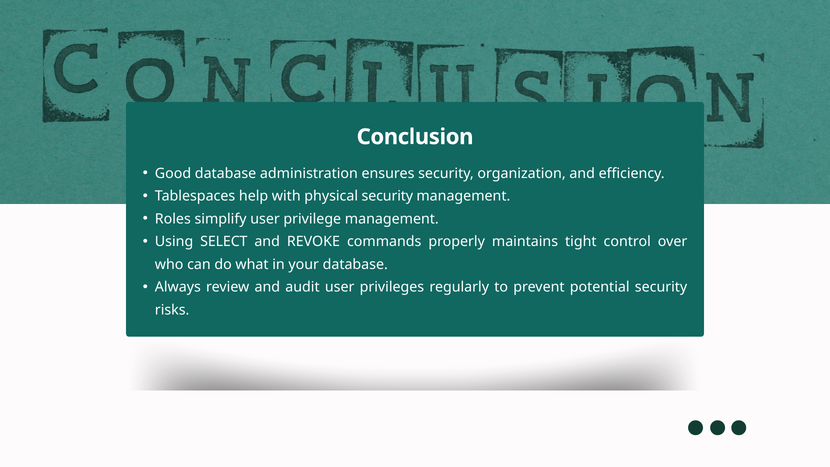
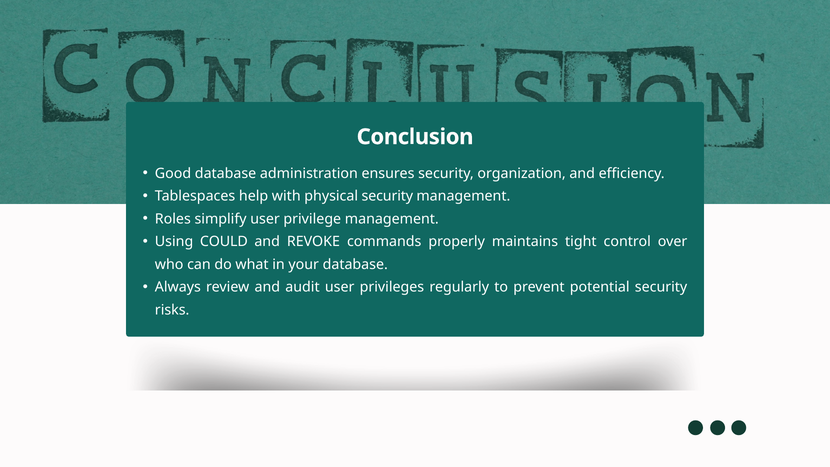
SELECT: SELECT -> COULD (224, 242)
